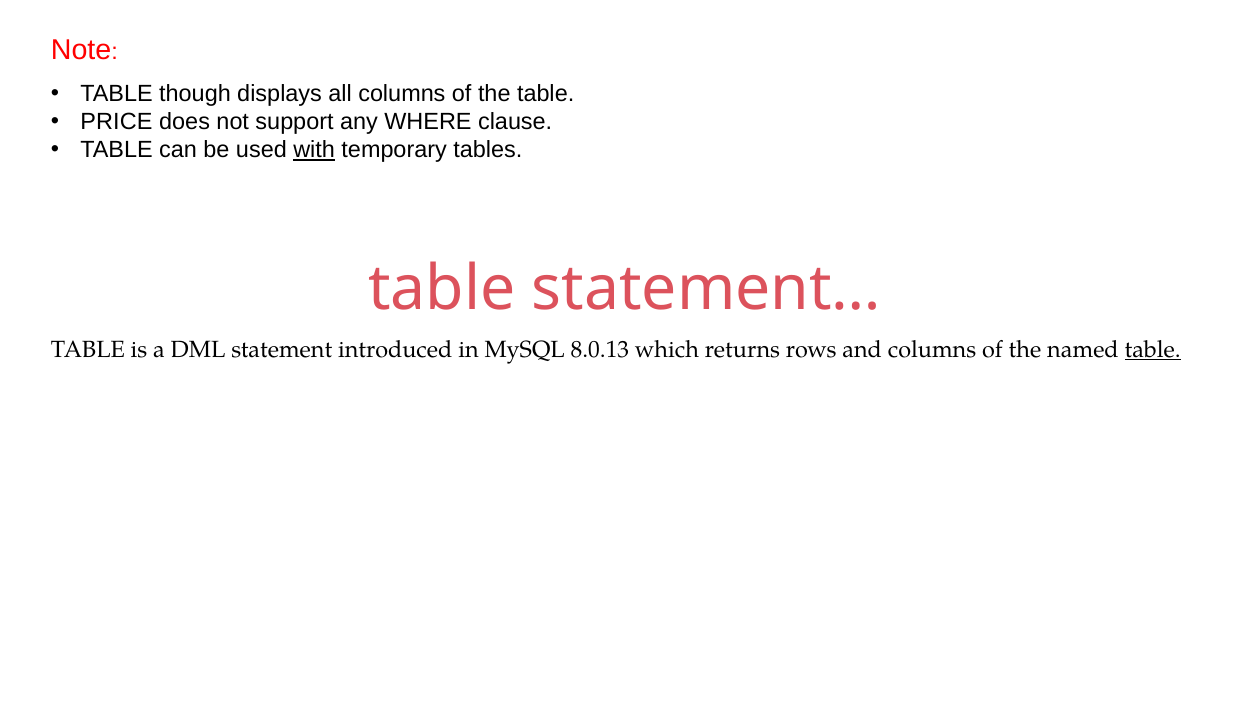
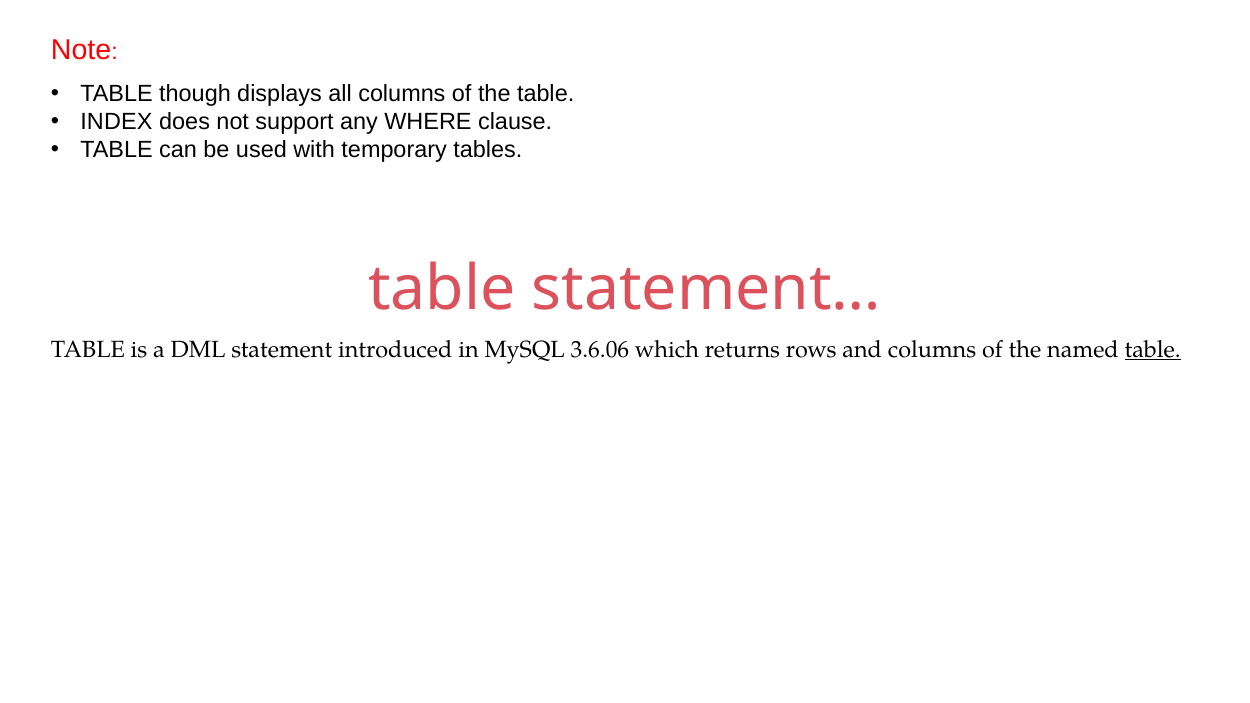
PRICE: PRICE -> INDEX (116, 122)
with underline: present -> none (314, 150)
8.0.13: 8.0.13 -> 3.6.06 (600, 350)
